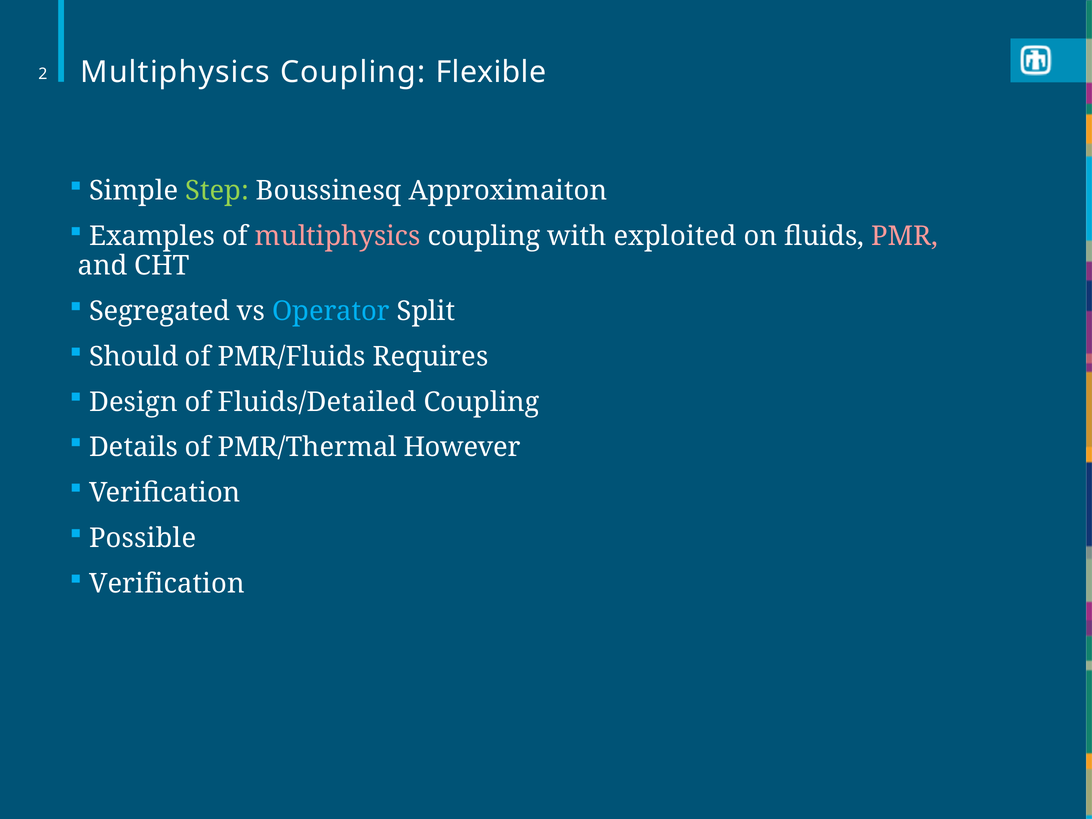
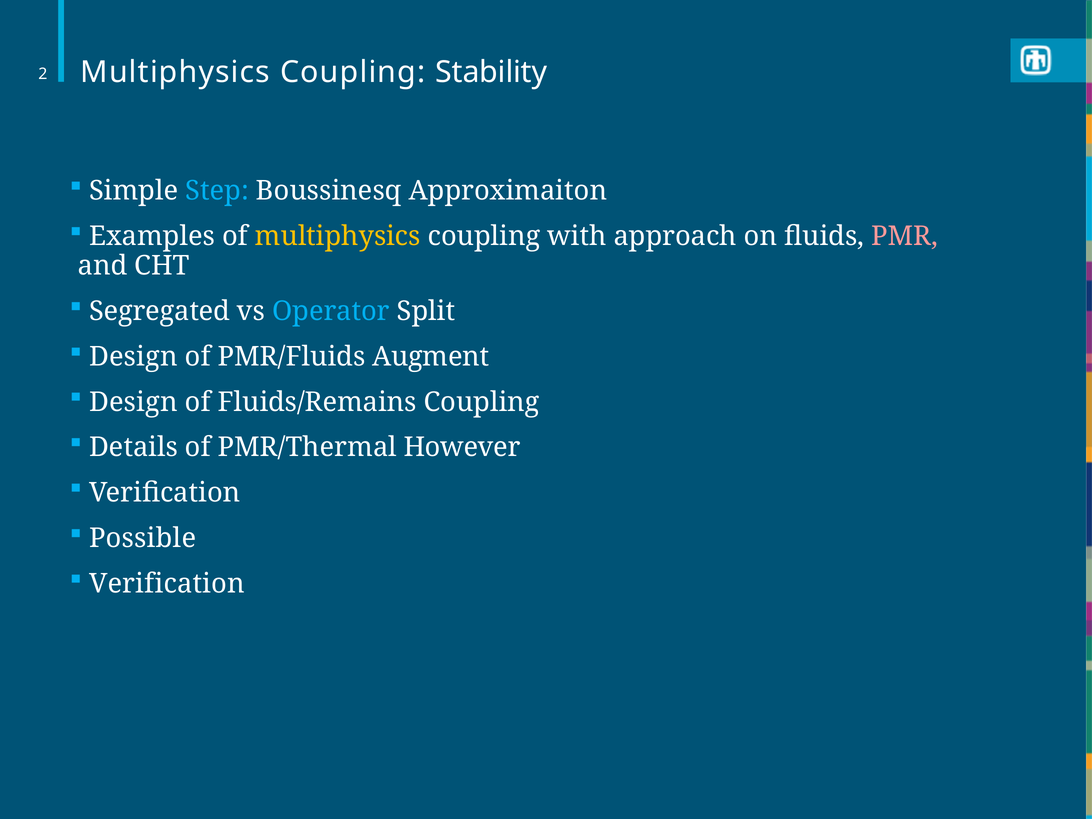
Flexible: Flexible -> Stability (491, 72)
Step colour: light green -> light blue (217, 191)
multiphysics colour: pink -> yellow (338, 236)
exploited: exploited -> approach (675, 236)
Should: Should -> Design (133, 357)
Requires: Requires -> Augment (431, 357)
Fluids/Detailed: Fluids/Detailed -> Fluids/Remains (317, 402)
